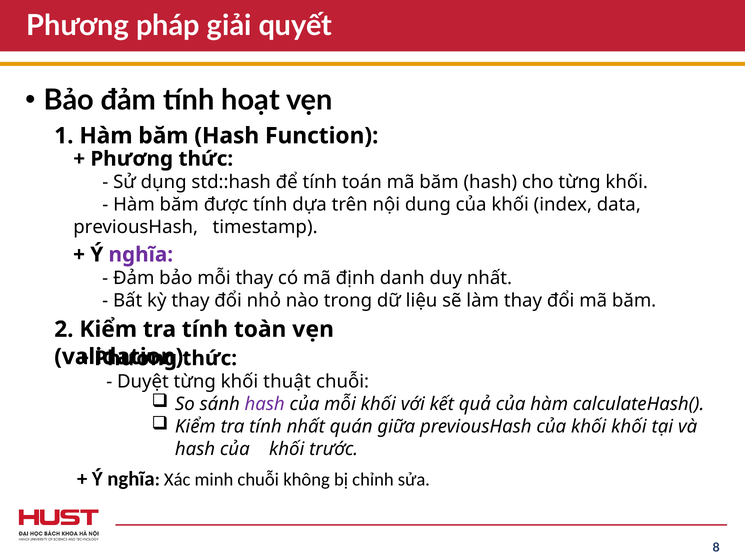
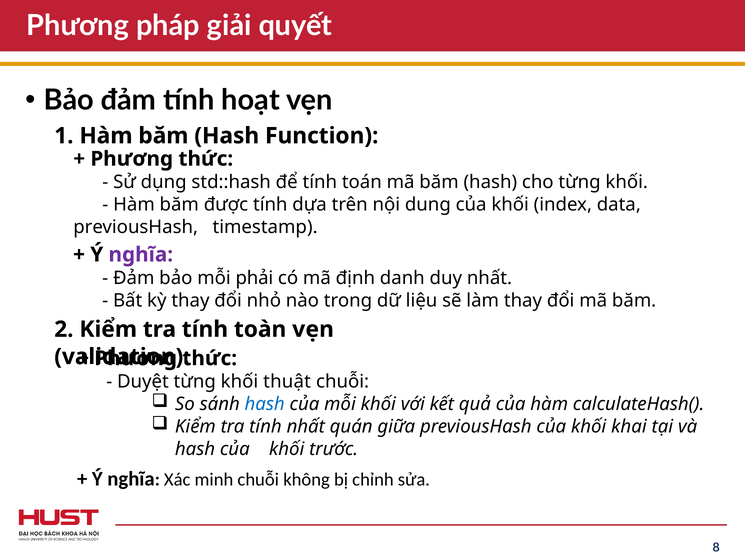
mỗi thay: thay -> phải (254, 278)
hash colour: purple -> blue (265, 404)
khối khối: khối -> khai (629, 426)
